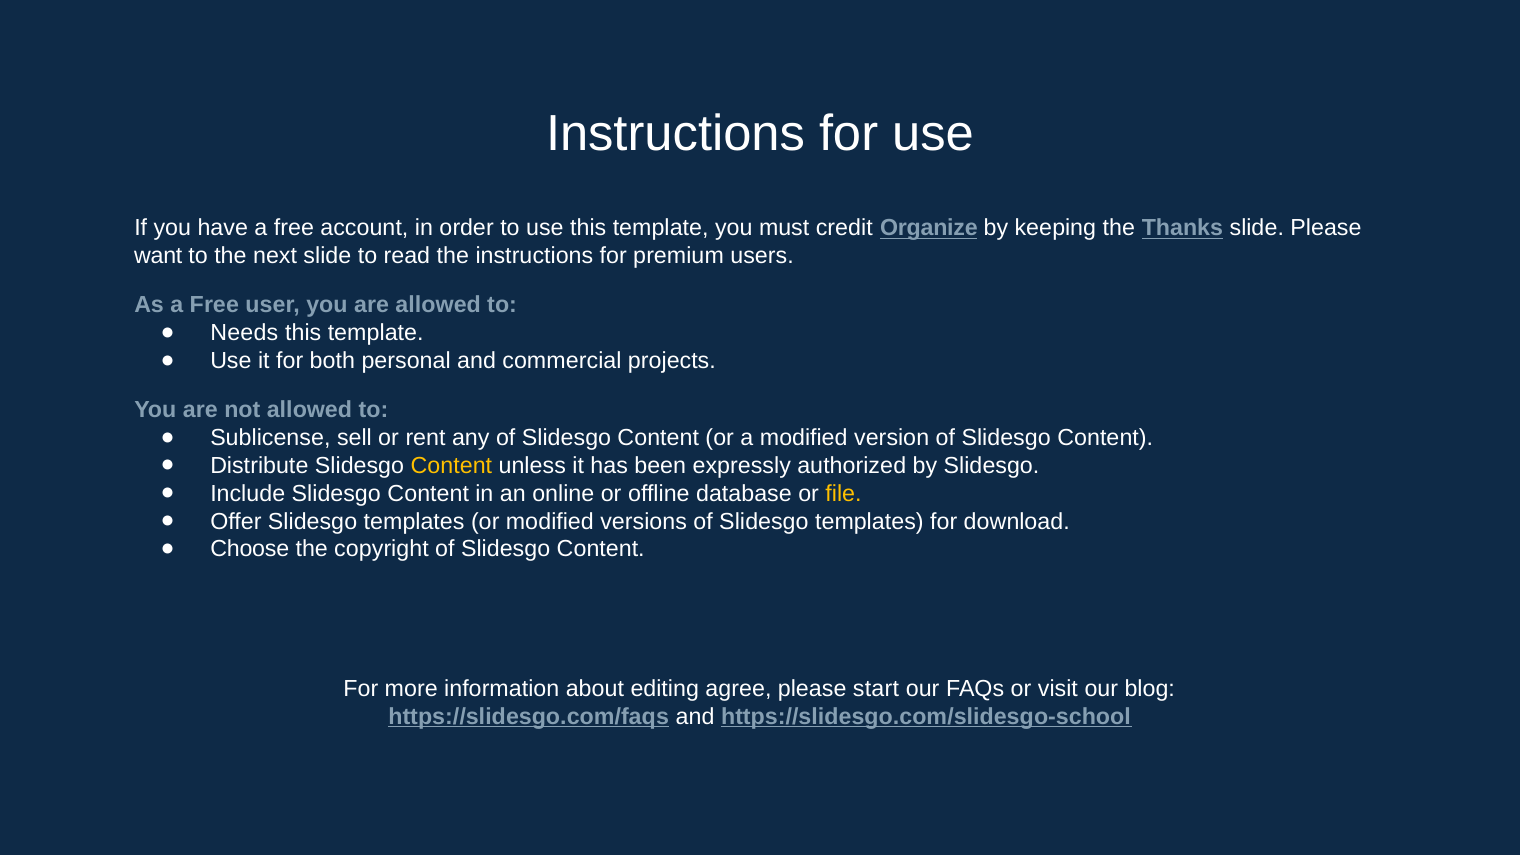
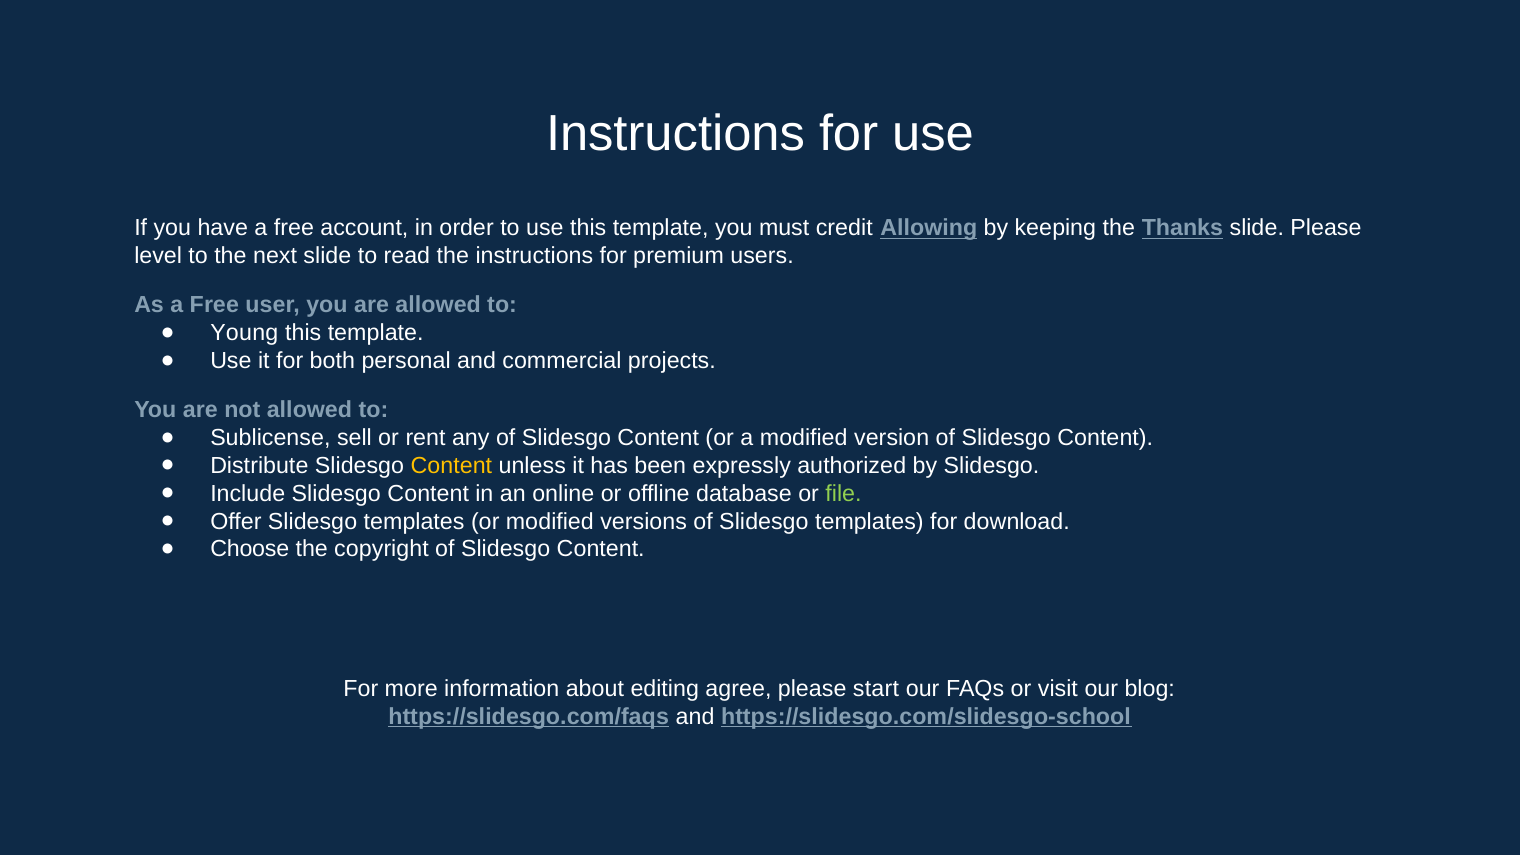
Organize: Organize -> Allowing (929, 228)
want: want -> level (158, 256)
Needs: Needs -> Young (244, 333)
file colour: yellow -> light green (843, 494)
